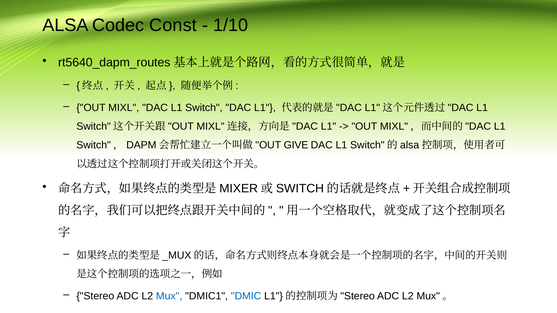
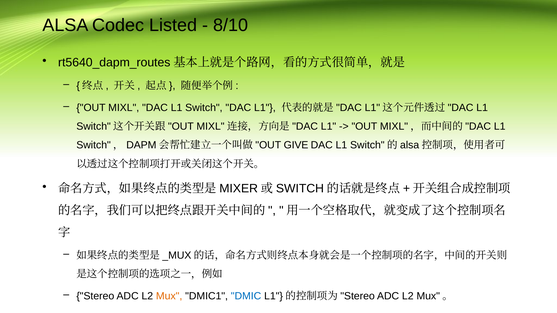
Const: Const -> Listed (173, 25)
1/10: 1/10 -> 8/10 (231, 25)
Mux colour: blue -> orange (169, 297)
